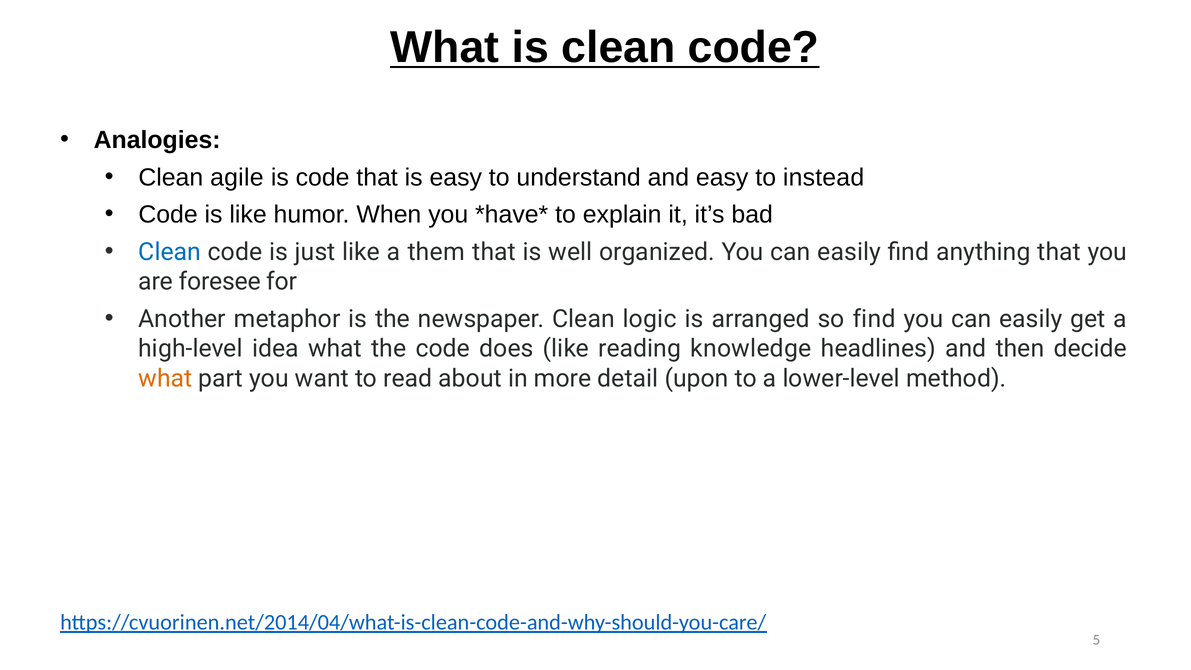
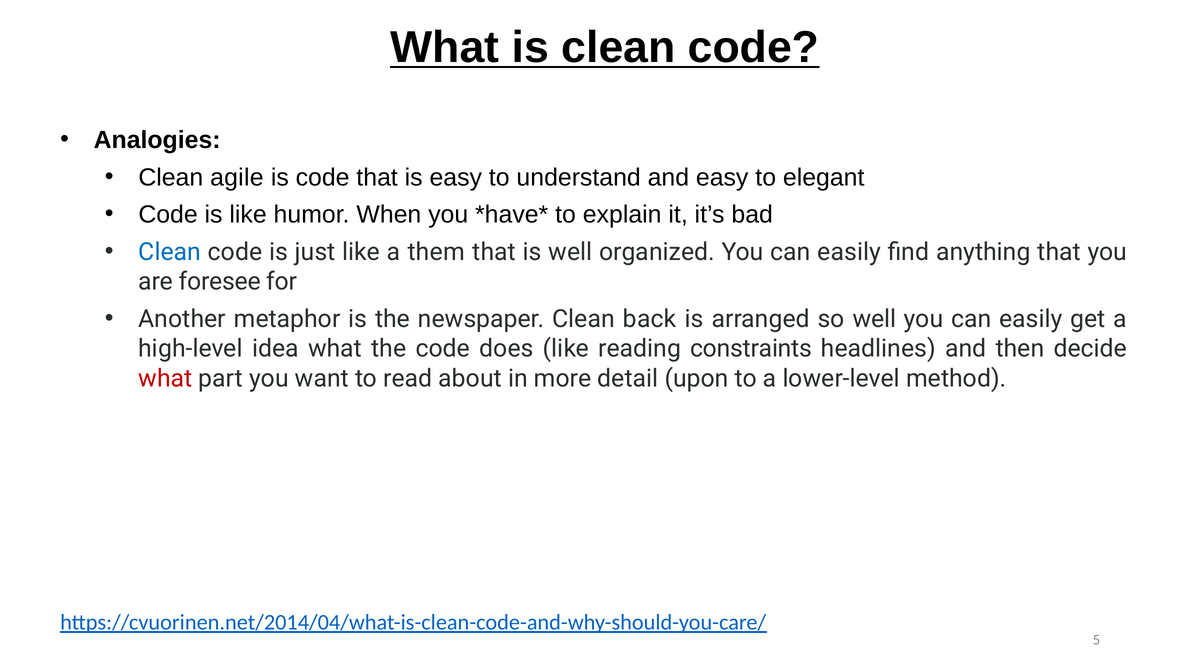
instead: instead -> elegant (824, 177)
logic: logic -> back (650, 319)
so find: find -> well (874, 319)
knowledge: knowledge -> constraints (751, 349)
what colour: orange -> red (165, 378)
